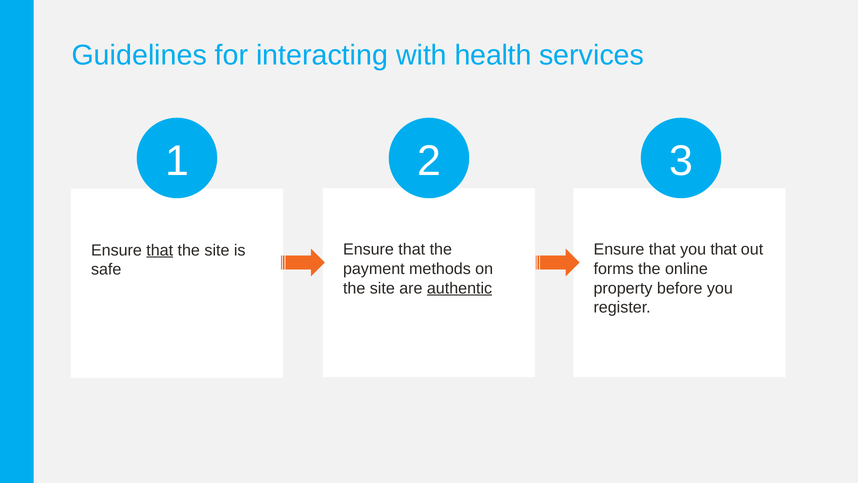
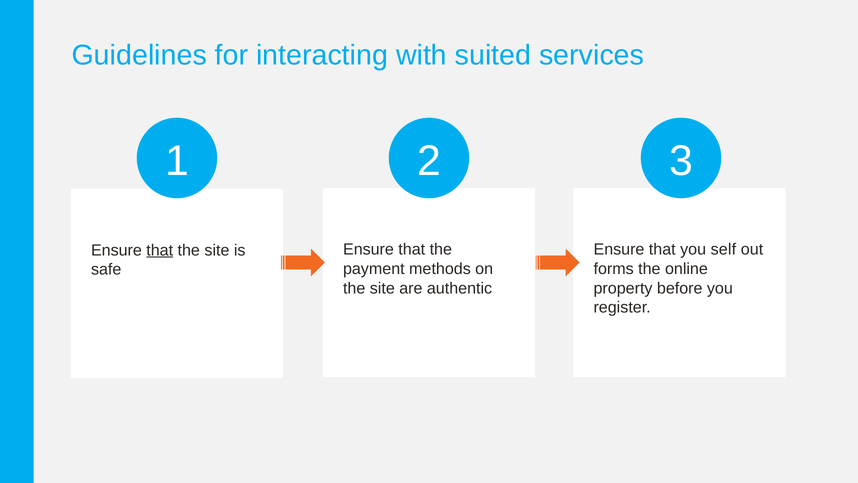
health: health -> suited (493, 55)
you that: that -> self (723, 249)
authentic underline: present -> none (460, 288)
